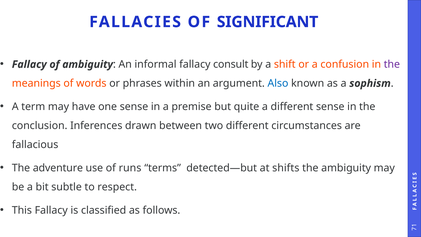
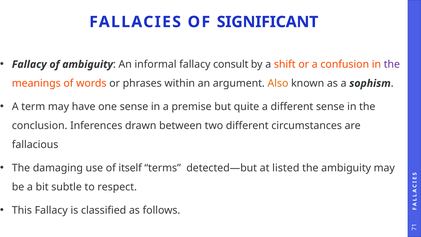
Also colour: blue -> orange (278, 83)
adventure: adventure -> damaging (58, 168)
runs: runs -> itself (130, 168)
shifts: shifts -> listed (286, 168)
